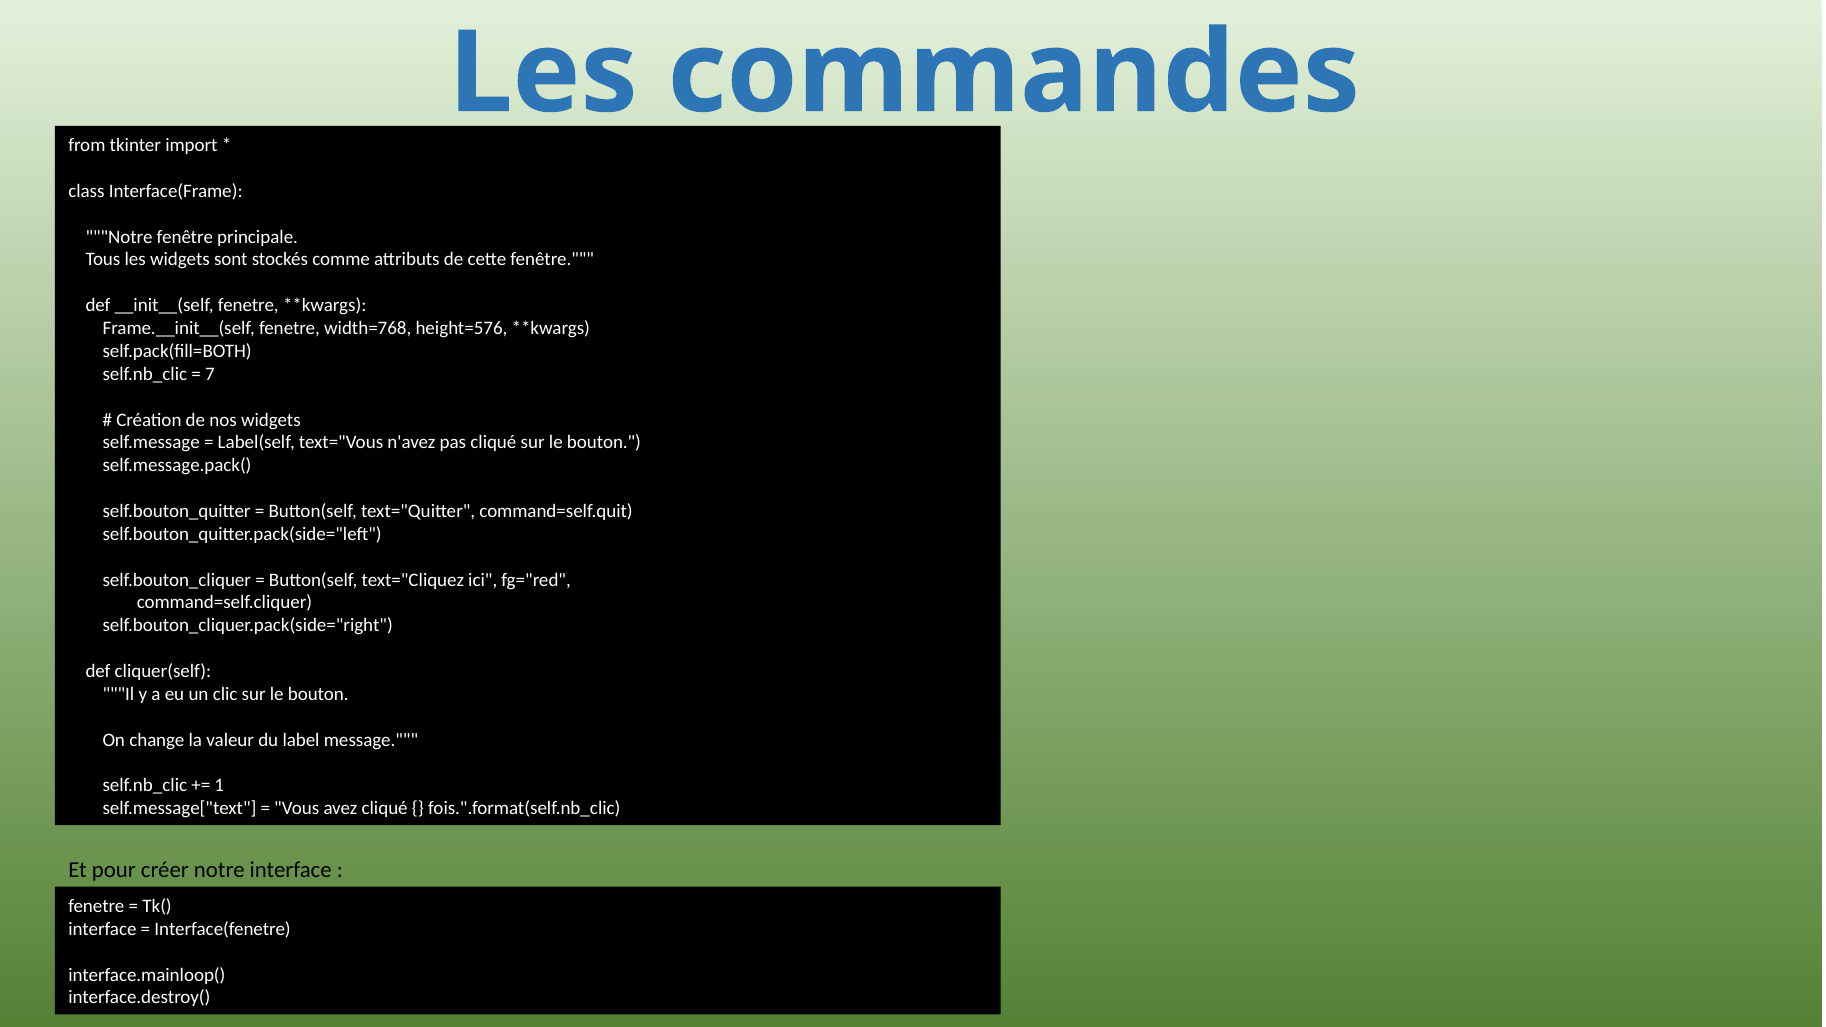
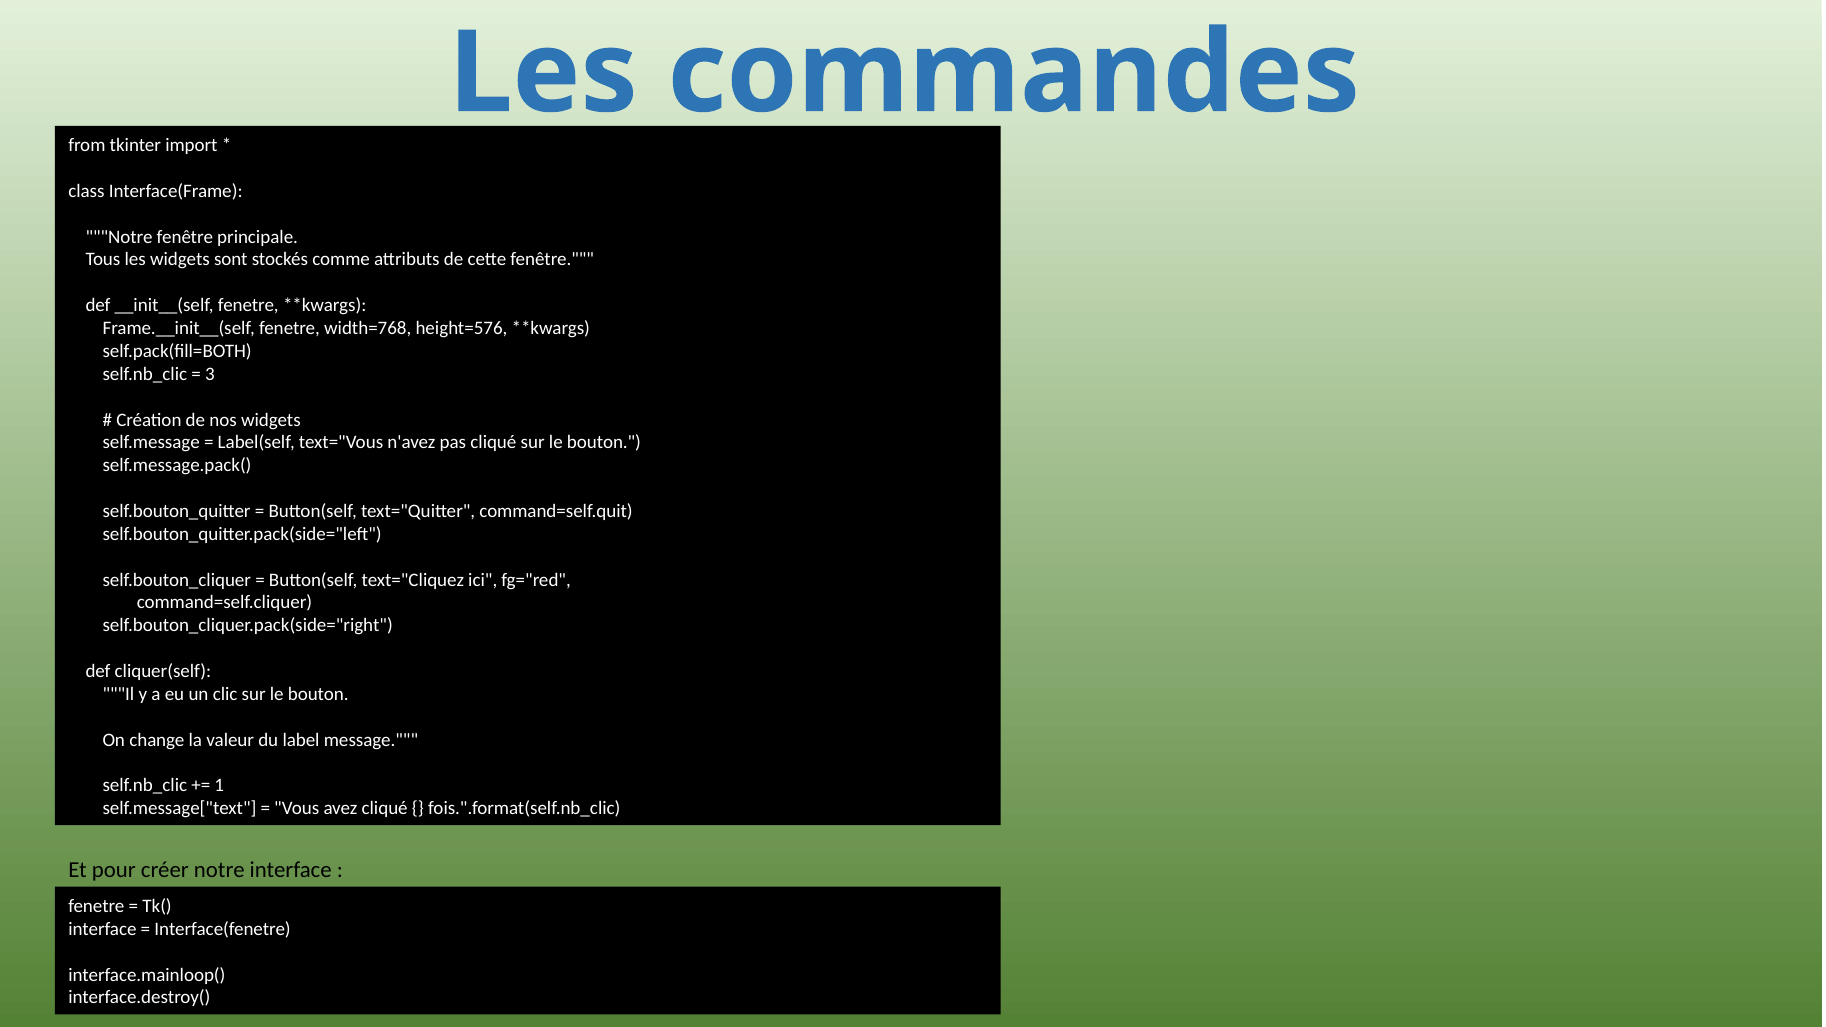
7: 7 -> 3 (210, 374)
